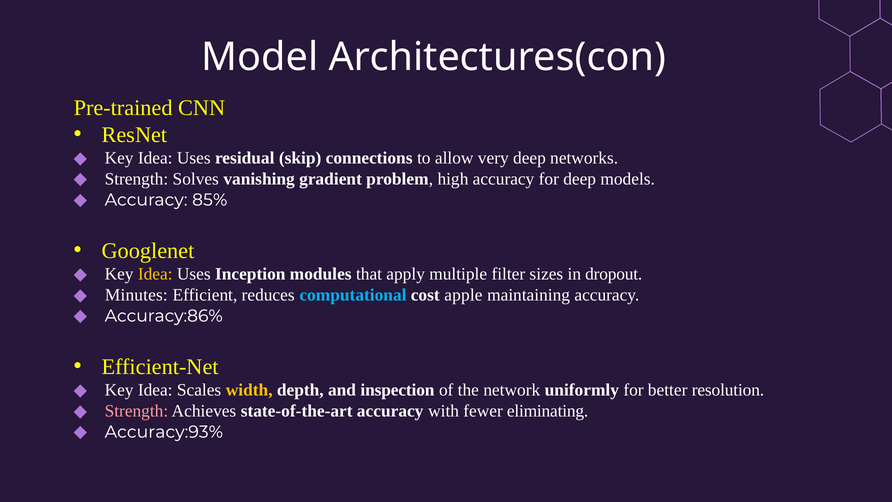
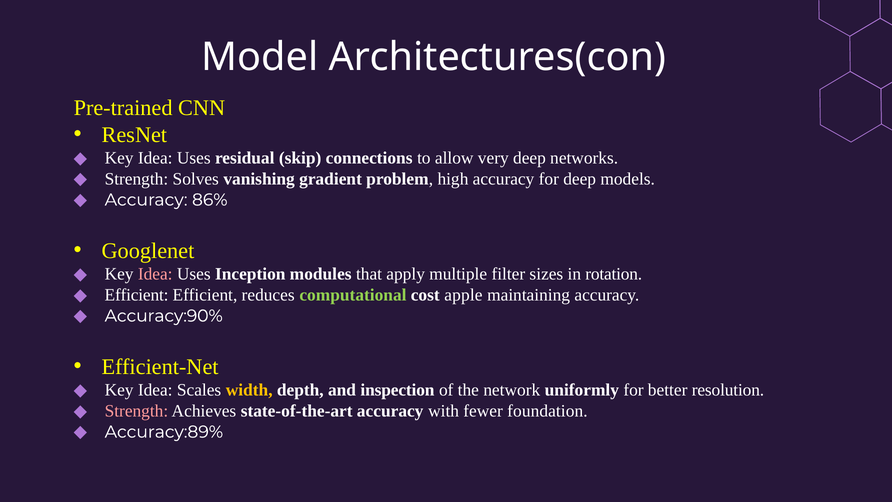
85%: 85% -> 86% (210, 200)
Idea colour: yellow -> pink (155, 274)
dropout: dropout -> rotation (614, 274)
Minutes: Minutes -> Efficient (137, 295)
computational colour: light blue -> light green (353, 295)
Accuracy:86%: Accuracy:86% -> Accuracy:90% (164, 316)
eliminating: eliminating -> foundation (547, 411)
Accuracy:93%: Accuracy:93% -> Accuracy:89% (164, 432)
